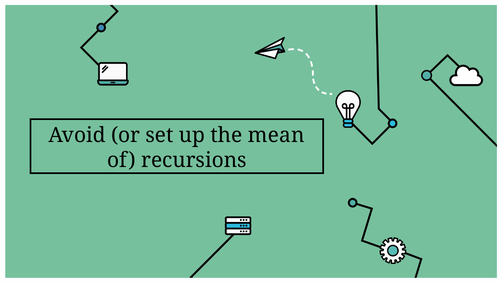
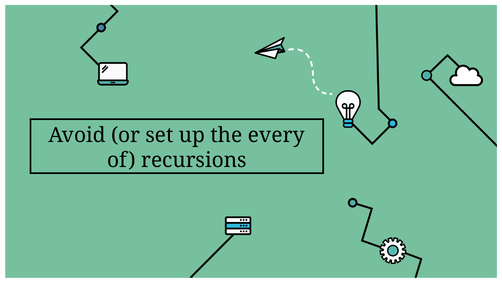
mean: mean -> every (276, 135)
